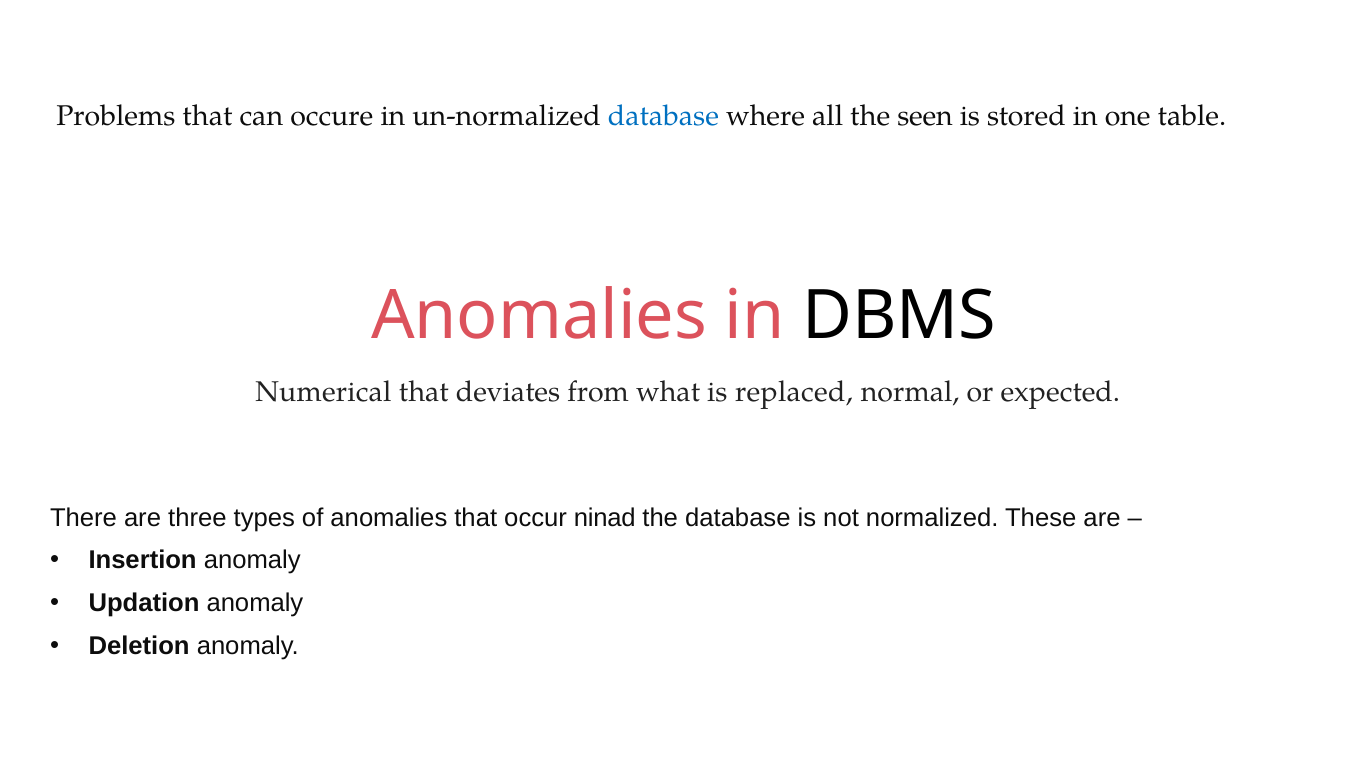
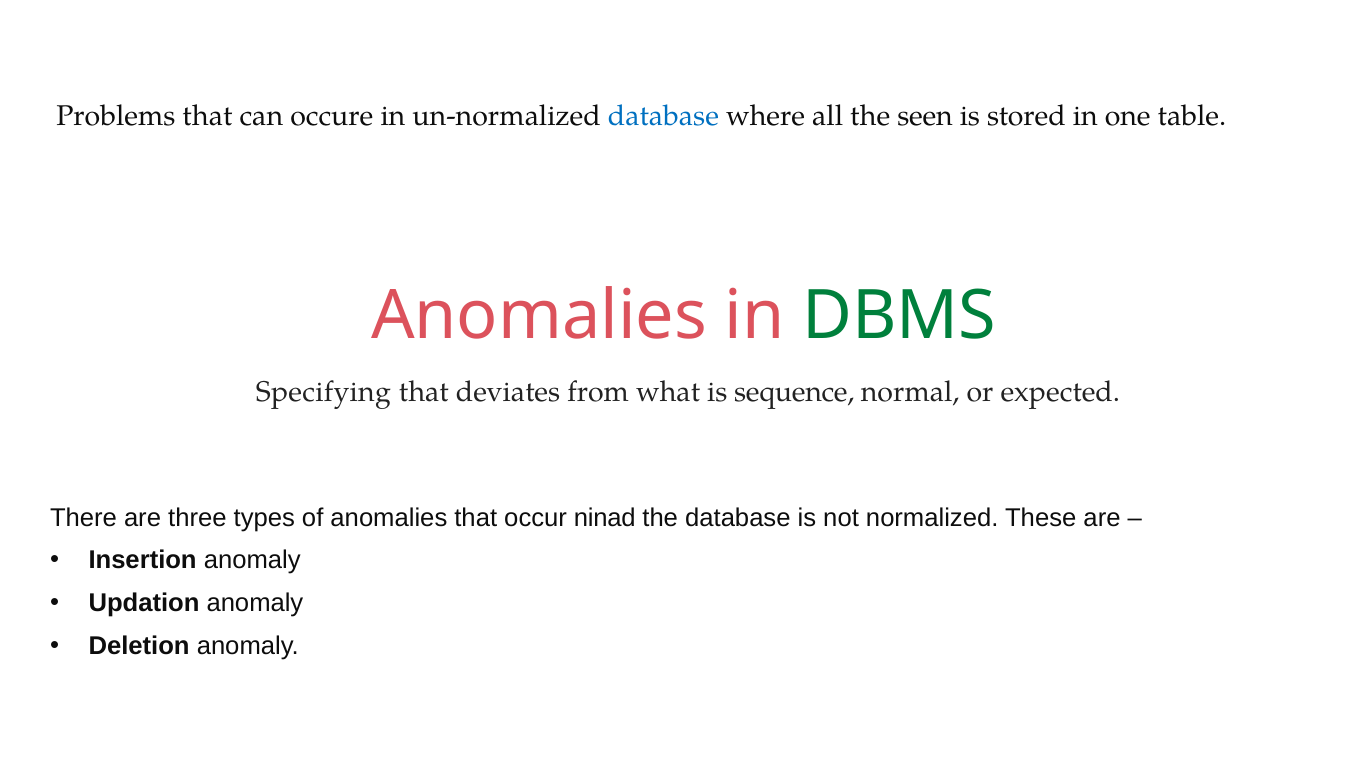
DBMS colour: black -> green (900, 316)
Numerical: Numerical -> Specifying (323, 393)
replaced: replaced -> sequence (794, 393)
